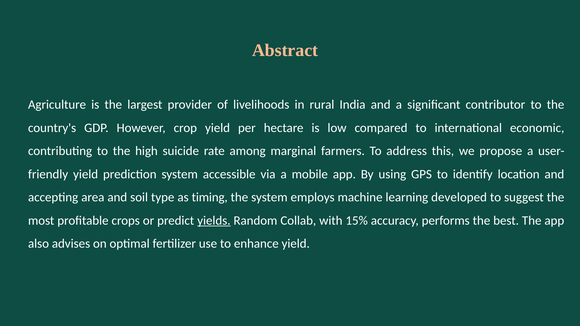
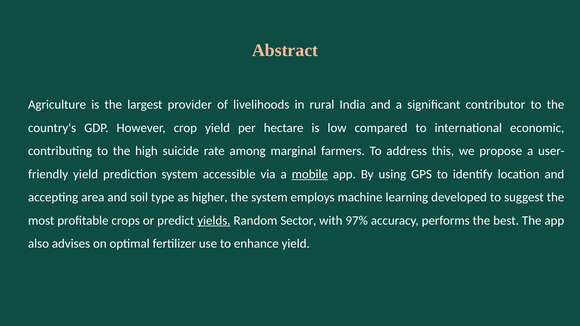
mobile underline: none -> present (310, 174)
timing: timing -> higher (210, 197)
Collab: Collab -> Sector (298, 221)
15%: 15% -> 97% (357, 221)
